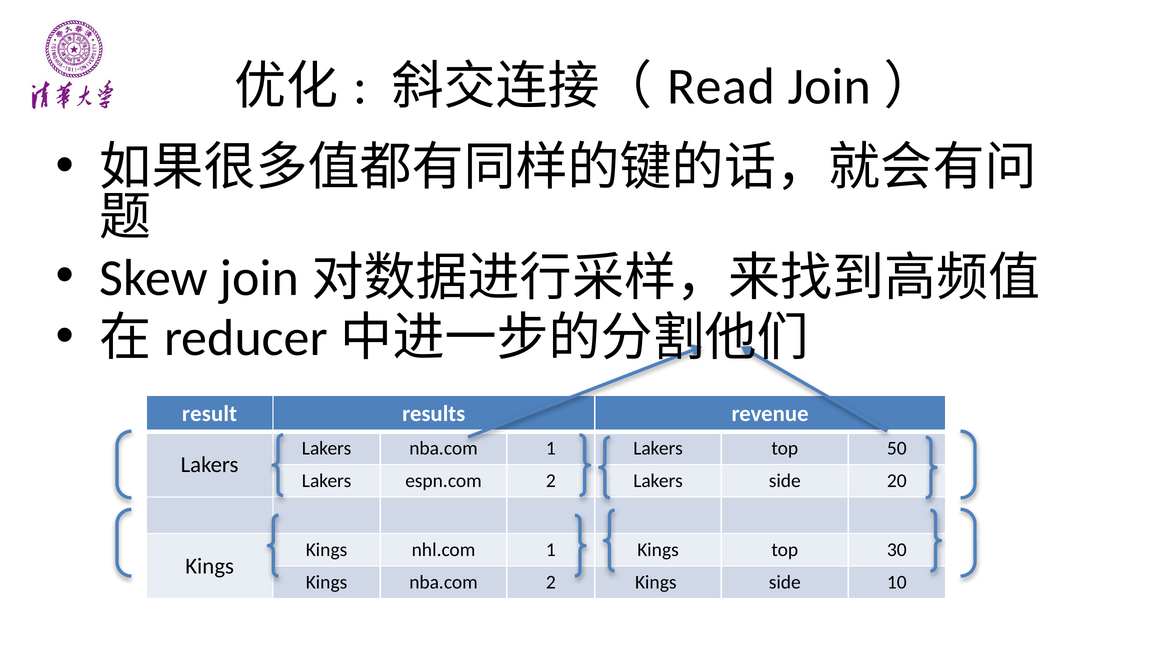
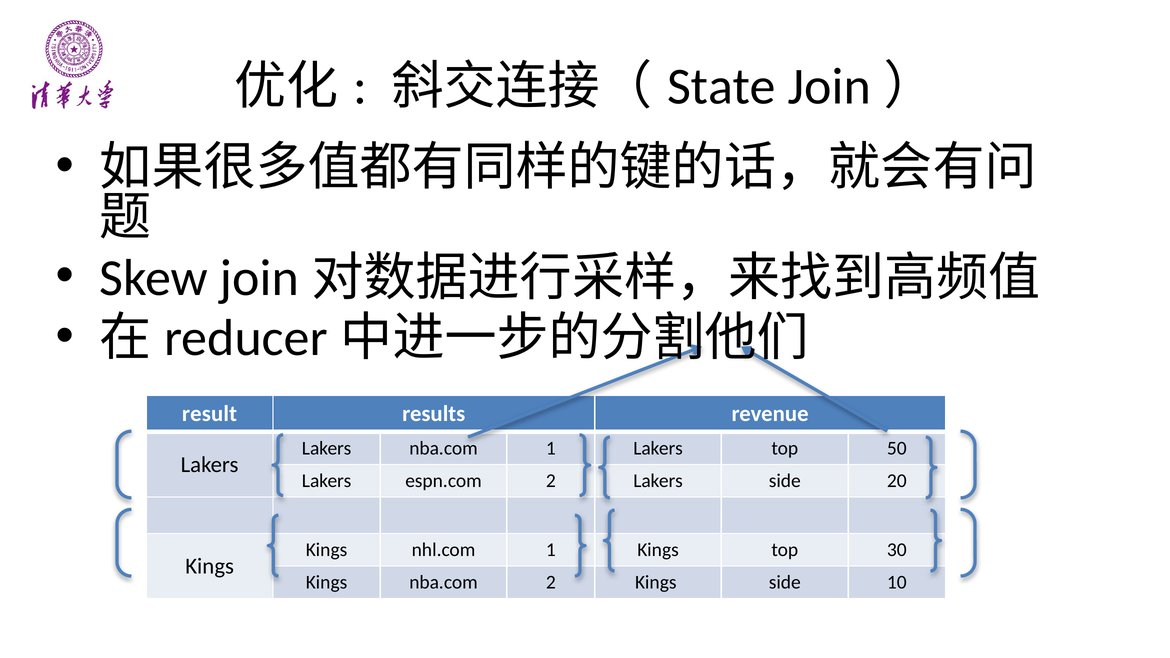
Read: Read -> State (722, 87)
